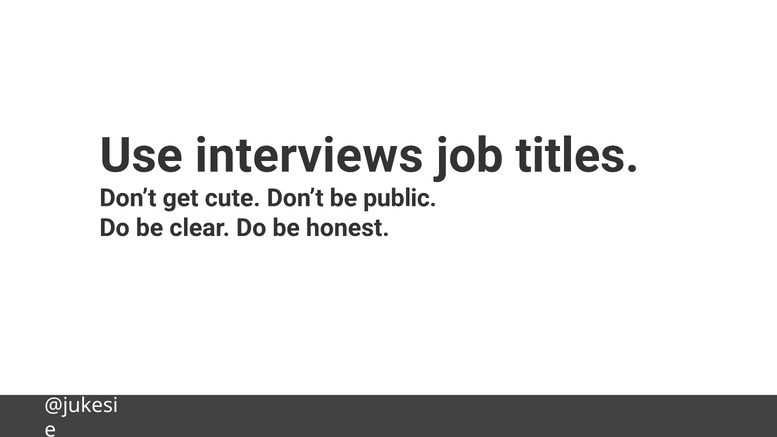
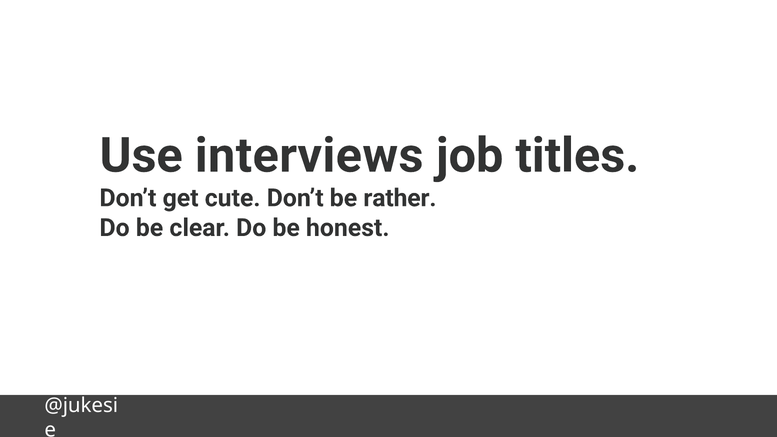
public: public -> rather (400, 198)
